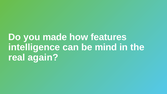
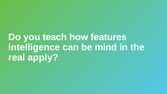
made: made -> teach (55, 37)
again: again -> apply (43, 57)
